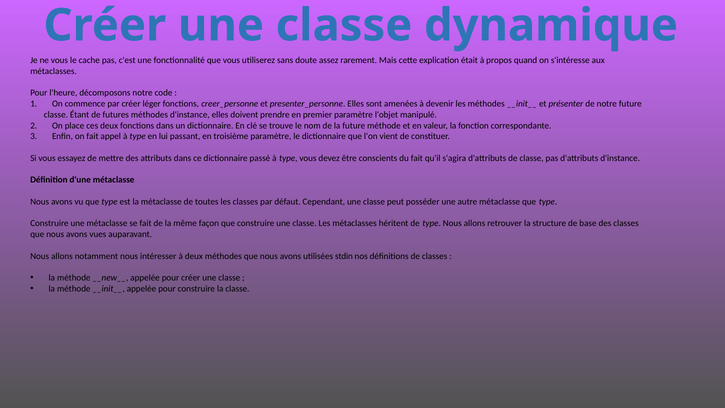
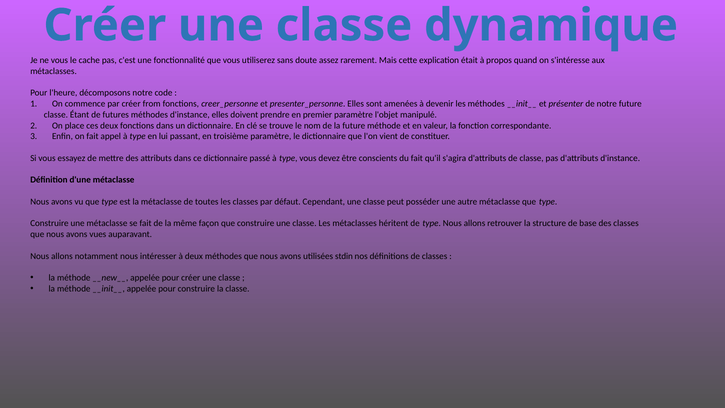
léger: léger -> from (152, 104)
